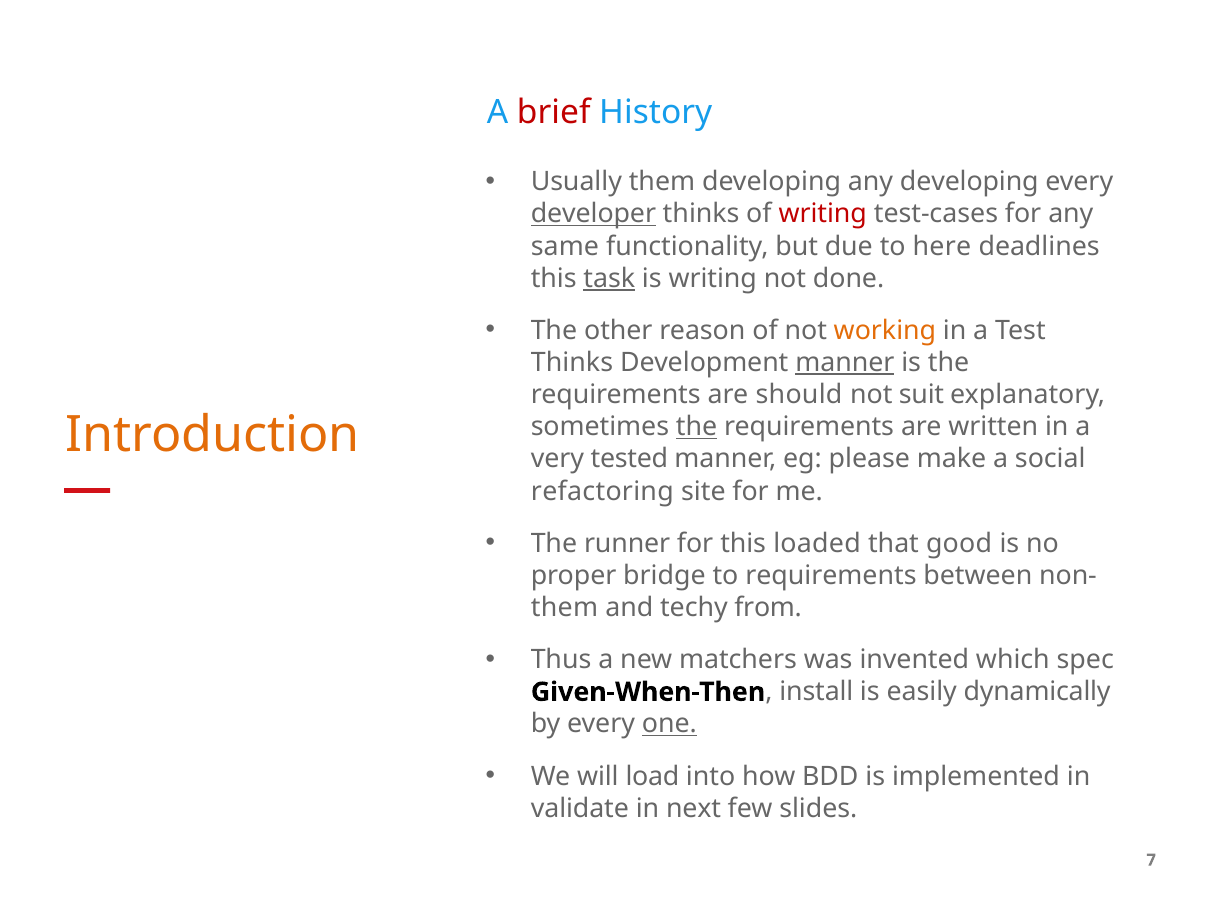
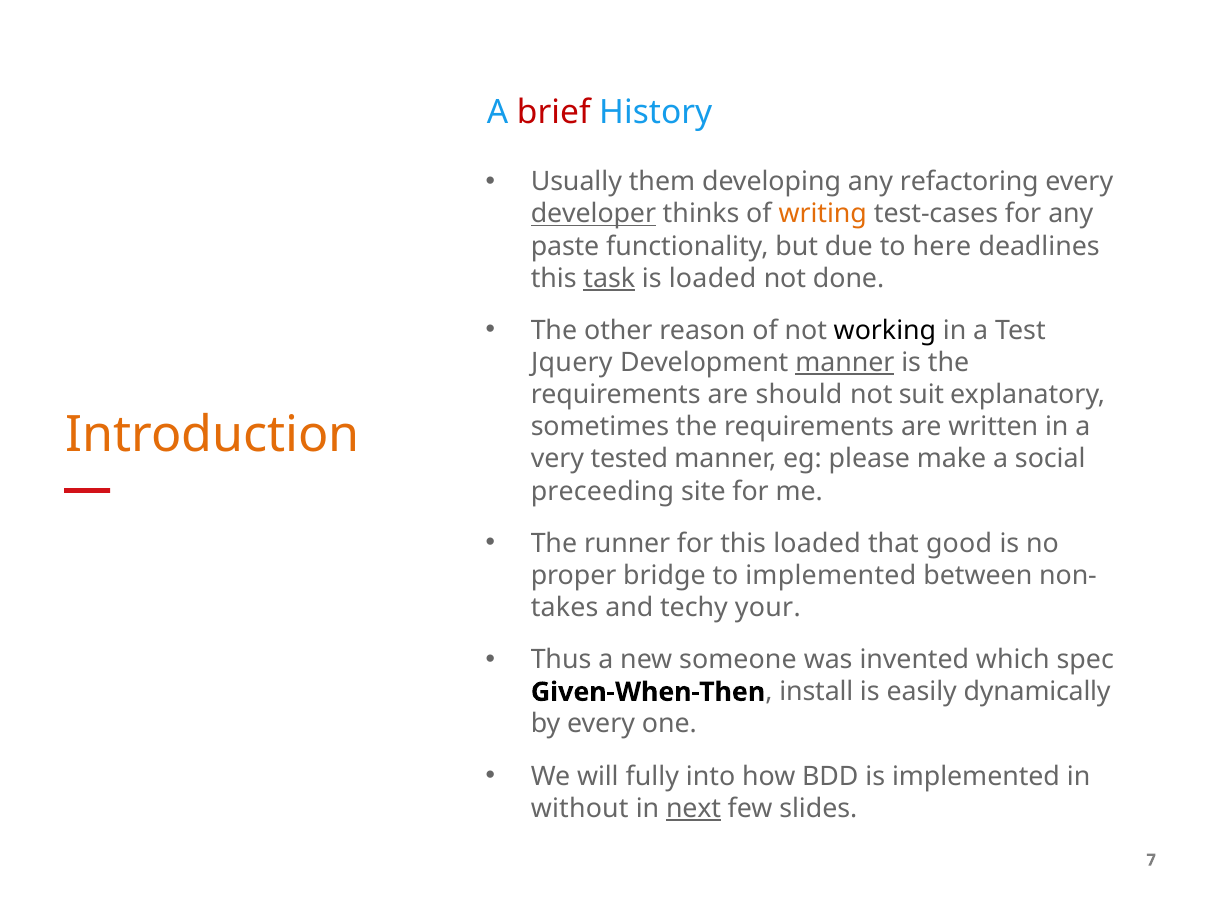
any developing: developing -> refactoring (969, 182)
writing colour: red -> orange (823, 214)
same: same -> paste (565, 246)
is writing: writing -> loaded (713, 279)
working colour: orange -> black (885, 331)
Thinks: Thinks -> Jquery (572, 363)
the underline: present -> none (697, 427)
refactoring: refactoring -> preceeding (602, 492)
to requirements: requirements -> implemented (831, 576)
them: them -> takes (565, 608)
from: from -> your (768, 608)
matchers: matchers -> someone (738, 660)
one underline: present -> none (669, 725)
load: load -> fully (652, 777)
validate: validate -> without (580, 809)
next underline: none -> present (694, 809)
